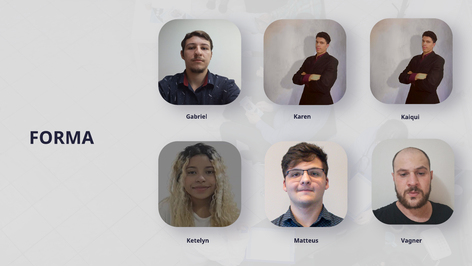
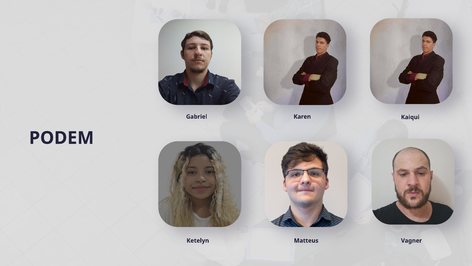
FORMA: FORMA -> PODEM (62, 138)
